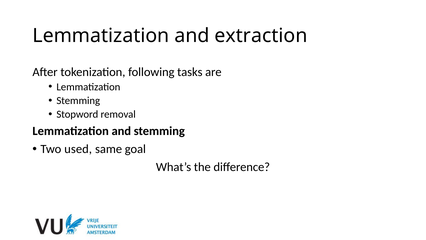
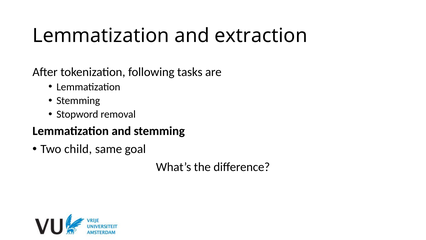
used: used -> child (78, 149)
